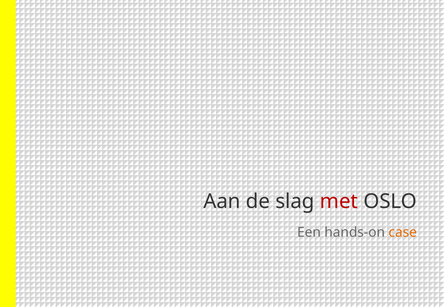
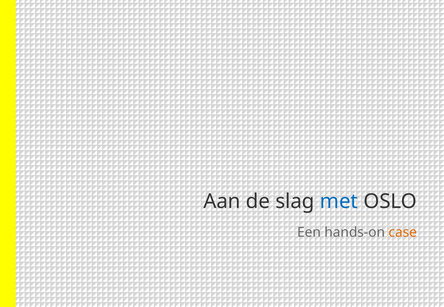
met colour: red -> blue (339, 202)
